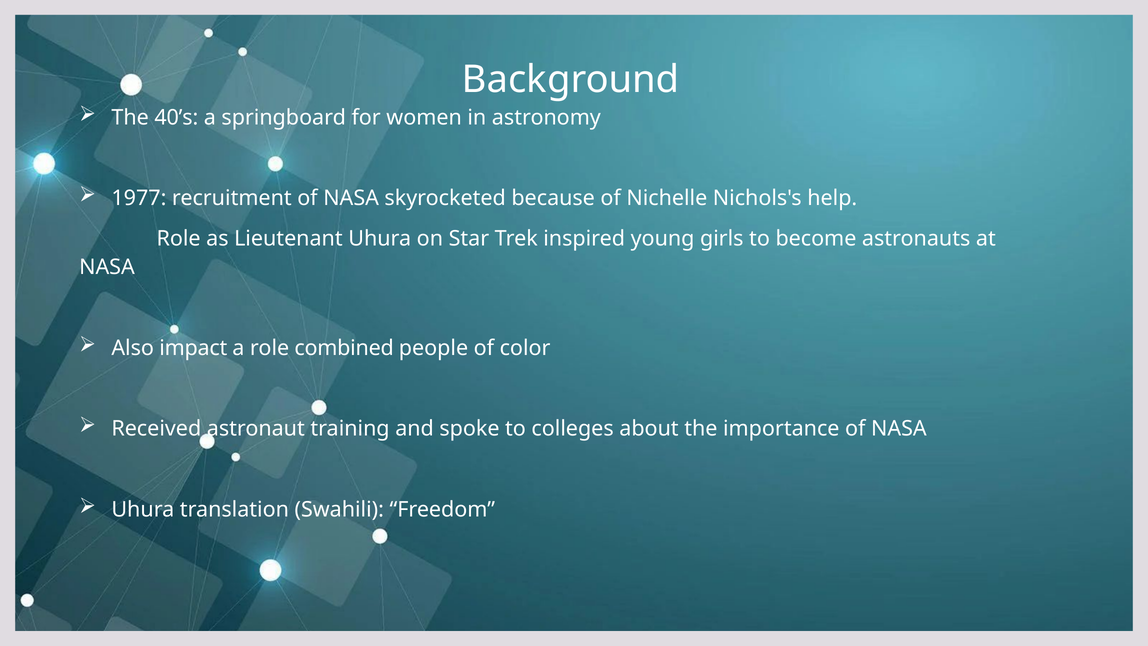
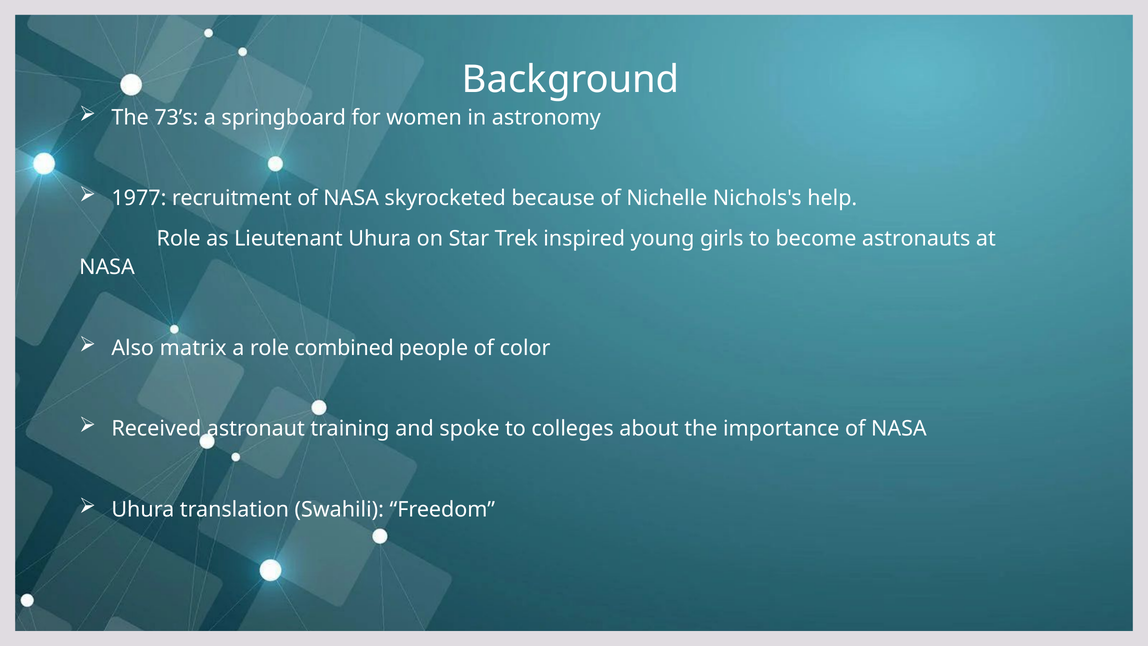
40’s: 40’s -> 73’s (176, 118)
impact: impact -> matrix (193, 348)
